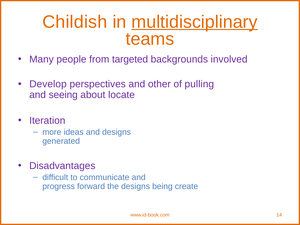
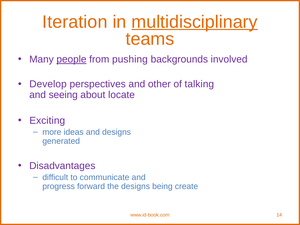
Childish: Childish -> Iteration (75, 22)
people underline: none -> present (71, 59)
targeted: targeted -> pushing (130, 59)
pulling: pulling -> talking (199, 84)
Iteration: Iteration -> Exciting (47, 121)
